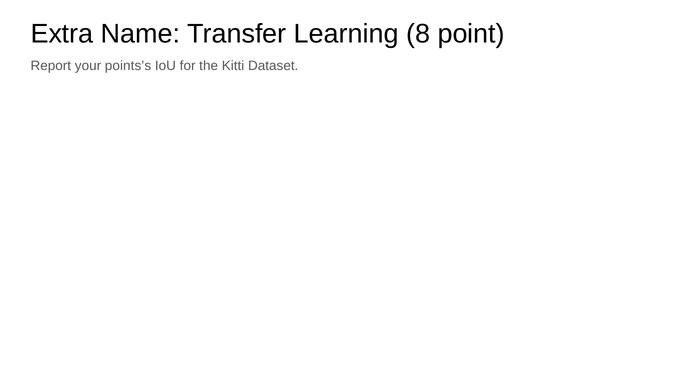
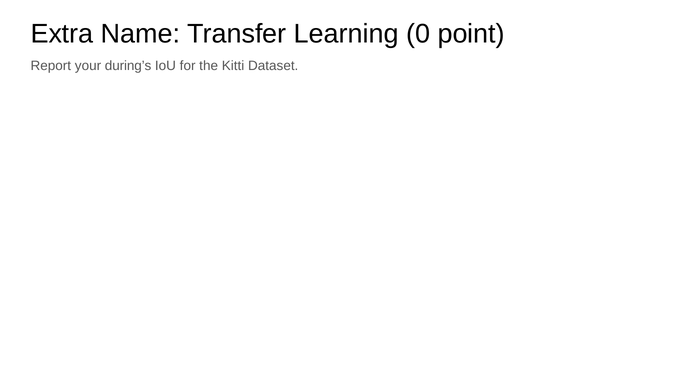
8: 8 -> 0 (418, 34)
points’s: points’s -> during’s (128, 66)
